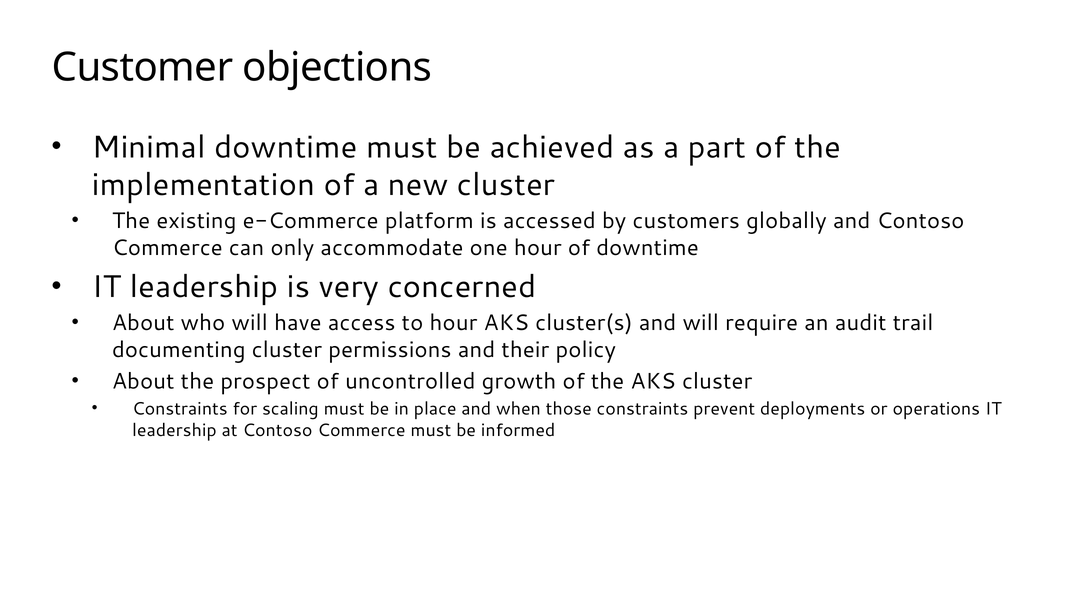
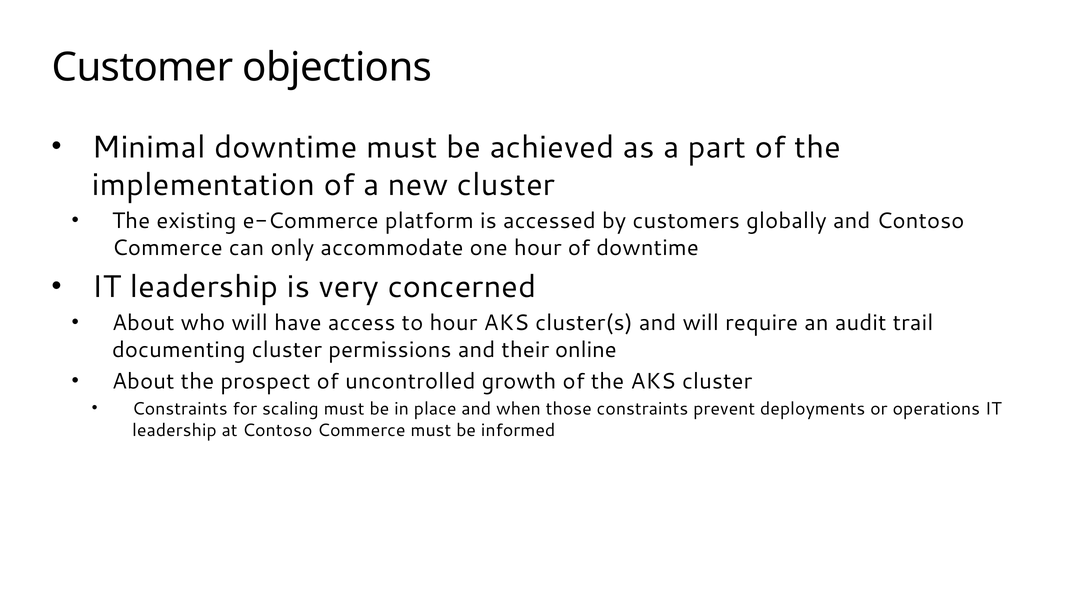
policy: policy -> online (586, 350)
